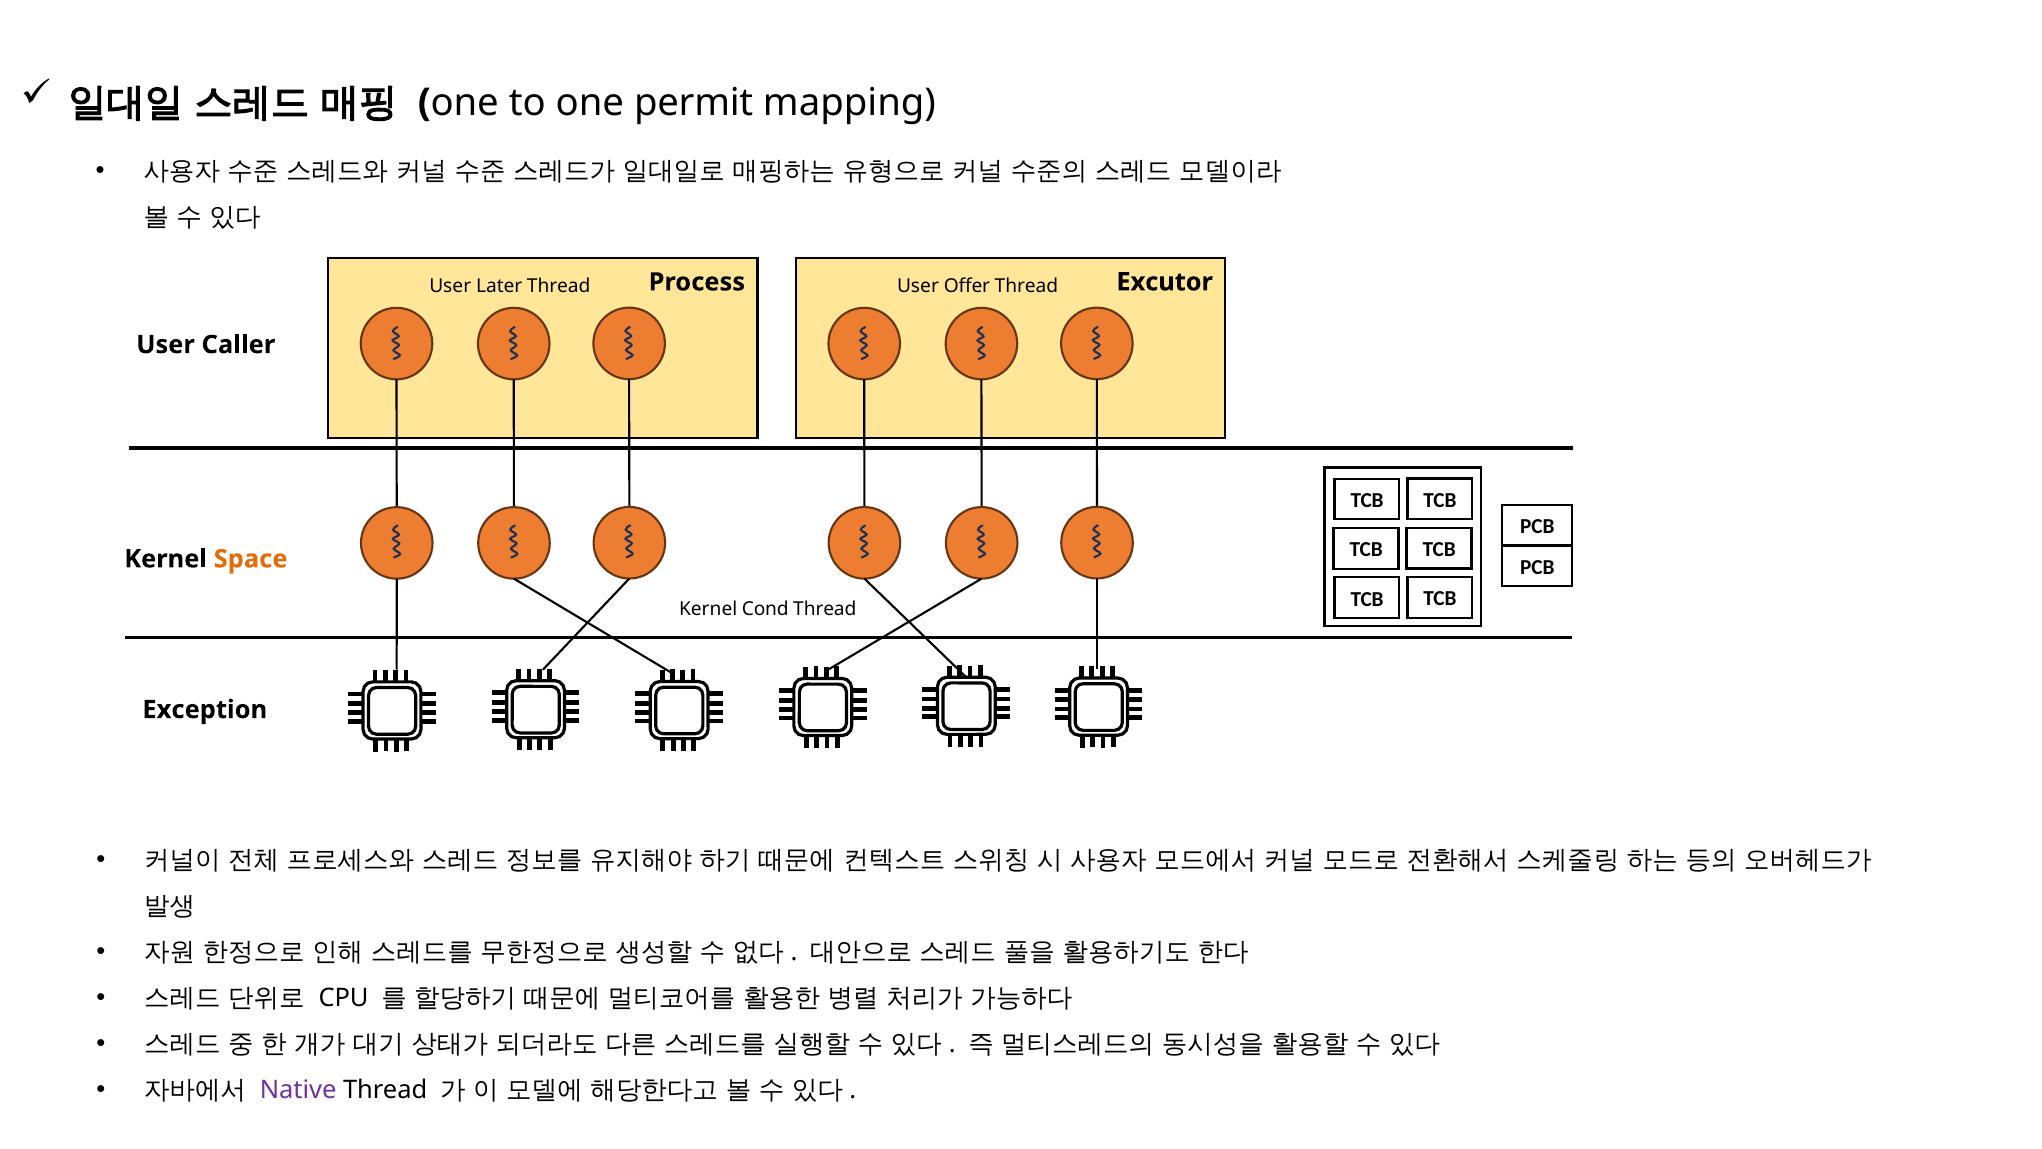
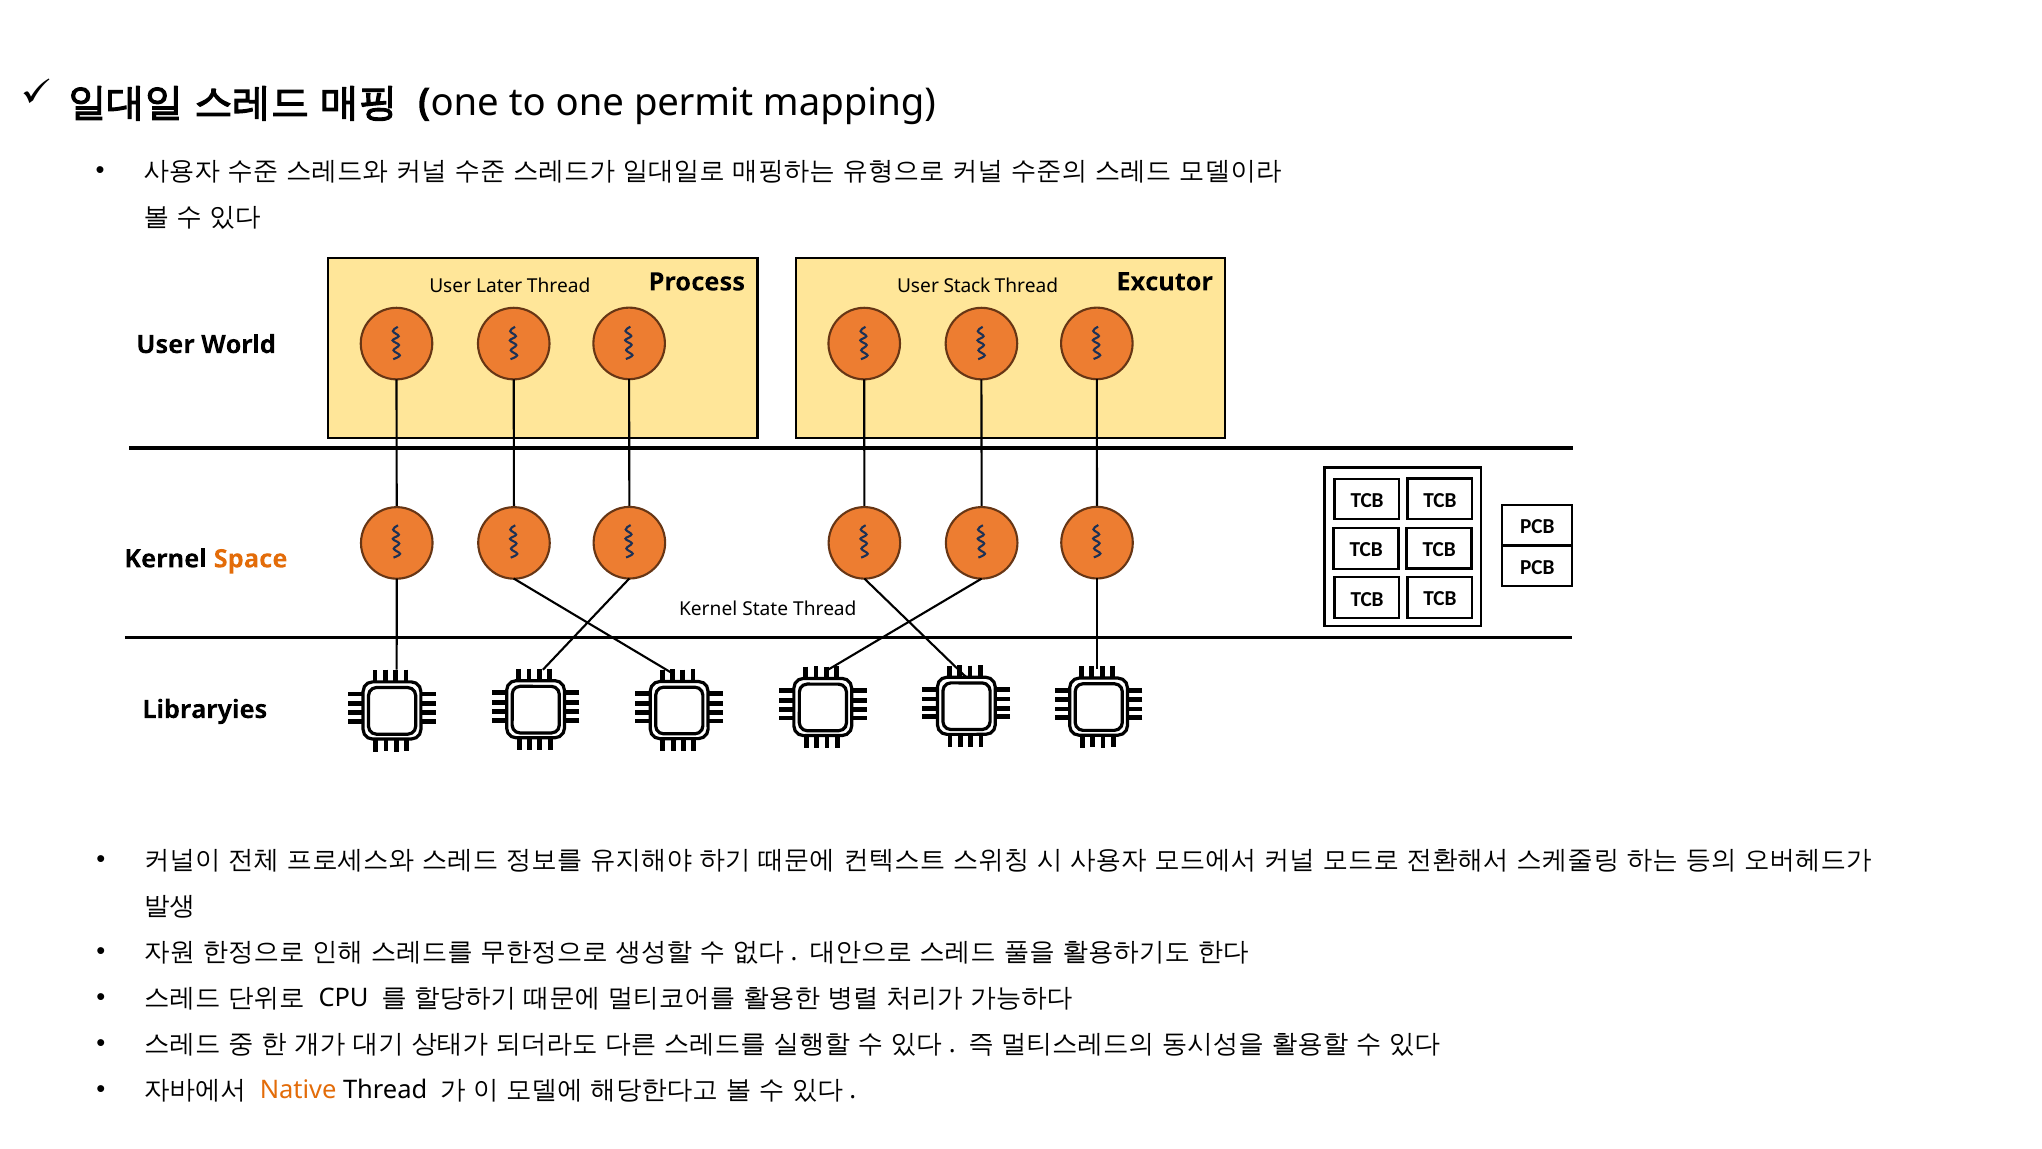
Offer: Offer -> Stack (967, 286)
Caller: Caller -> World (239, 345)
Cond: Cond -> State (765, 609)
Exception: Exception -> Libraryies (205, 709)
Native colour: purple -> orange (298, 1090)
